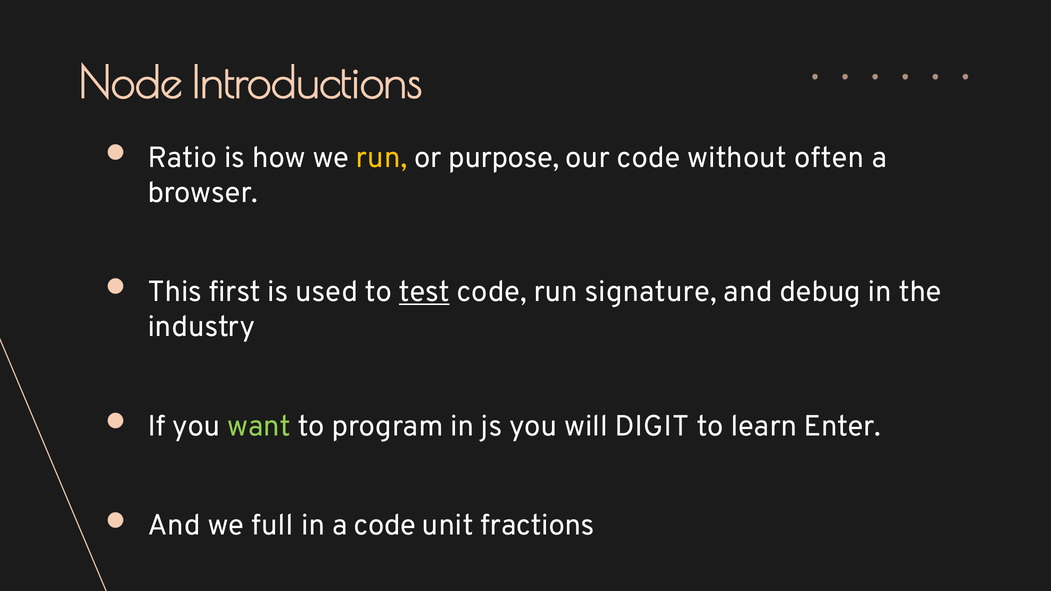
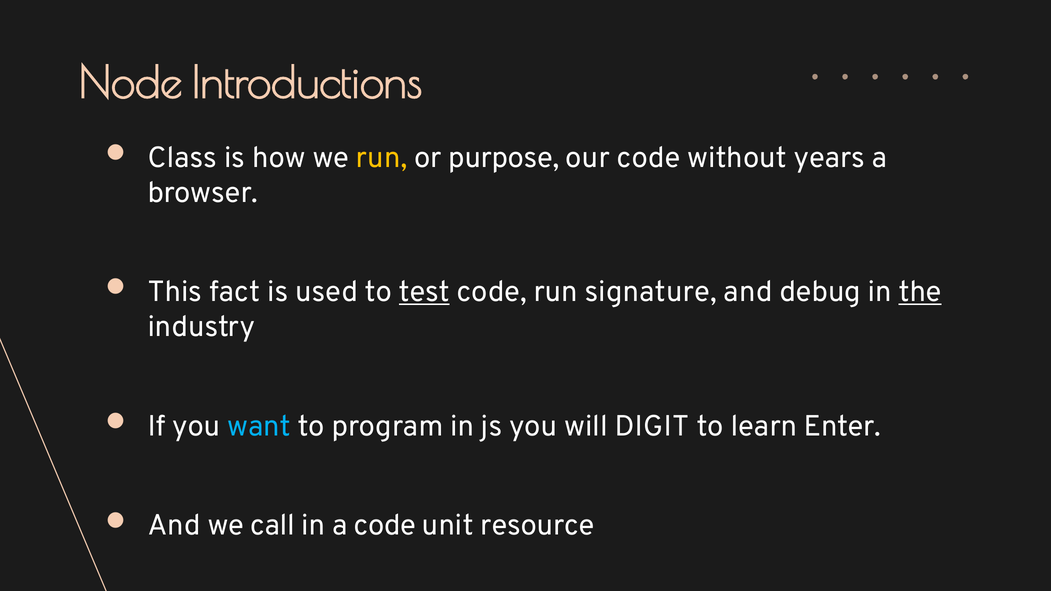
Ratio: Ratio -> Class (182, 158)
often: often -> years (829, 158)
first: first -> fact (235, 292)
the underline: none -> present (920, 292)
want colour: light green -> light blue (259, 426)
full: full -> call (273, 526)
fractions: fractions -> resource (537, 526)
